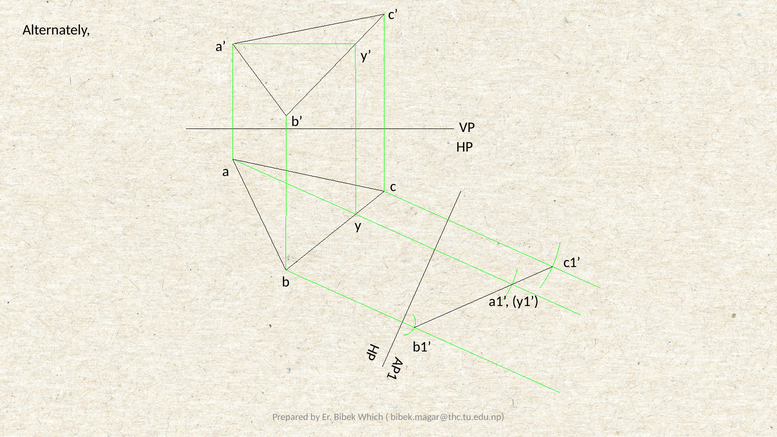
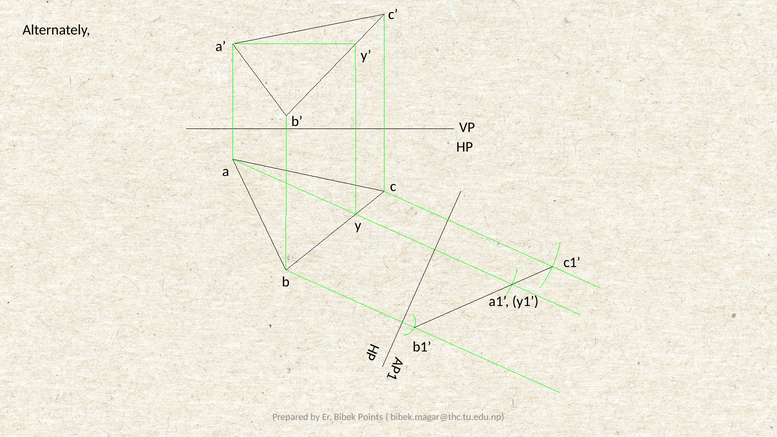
Which: Which -> Points (371, 417)
